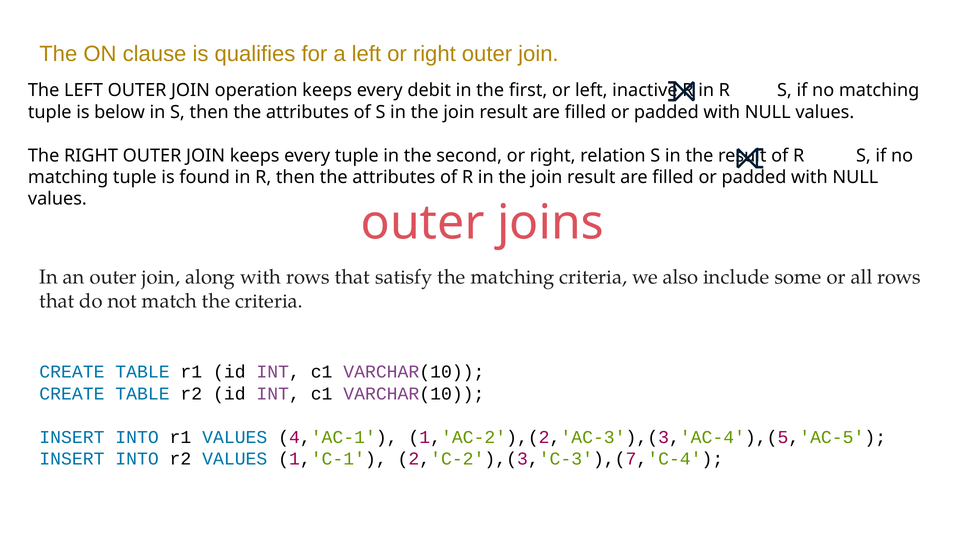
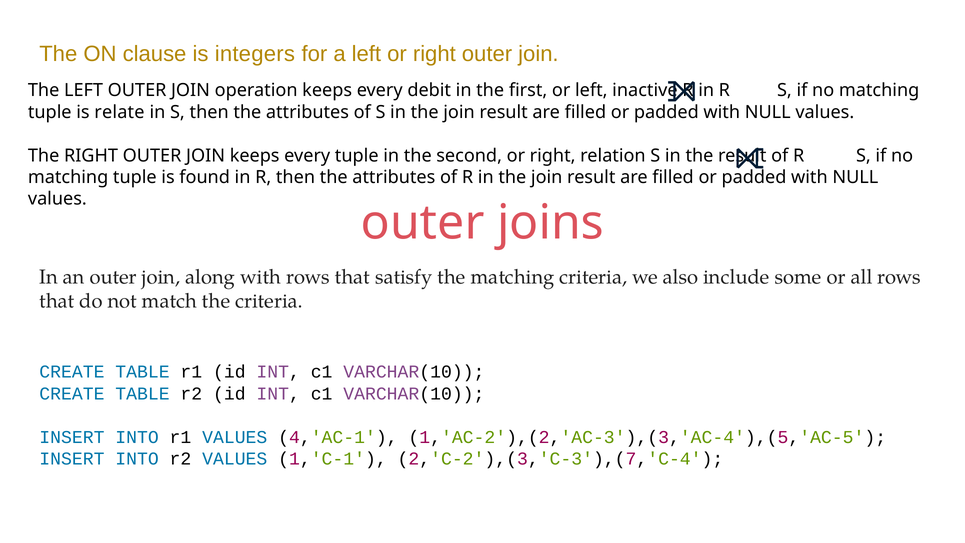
qualifies: qualifies -> integers (255, 54)
below: below -> relate (119, 112)
